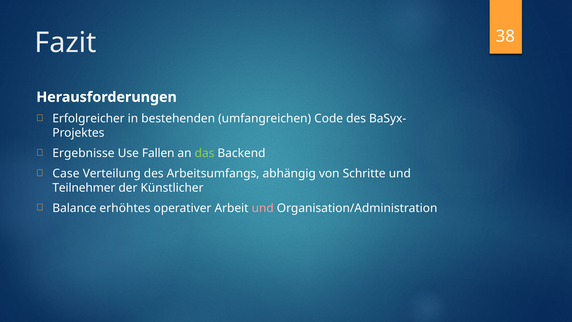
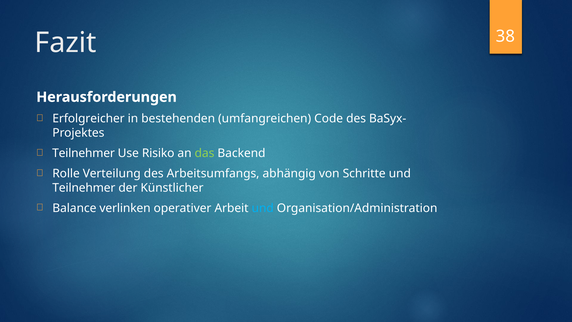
Ergebnisse: Ergebnisse -> Teilnehmer (84, 153)
Fallen: Fallen -> Risiko (158, 153)
Case: Case -> Rolle (66, 173)
erhöhtes: erhöhtes -> verlinken (125, 208)
und colour: pink -> light blue (263, 208)
